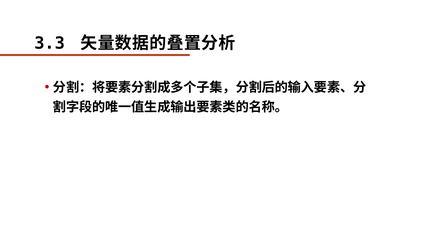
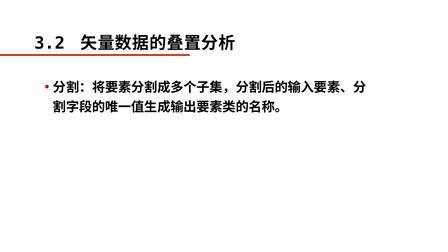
3.3: 3.3 -> 3.2 (50, 43)
